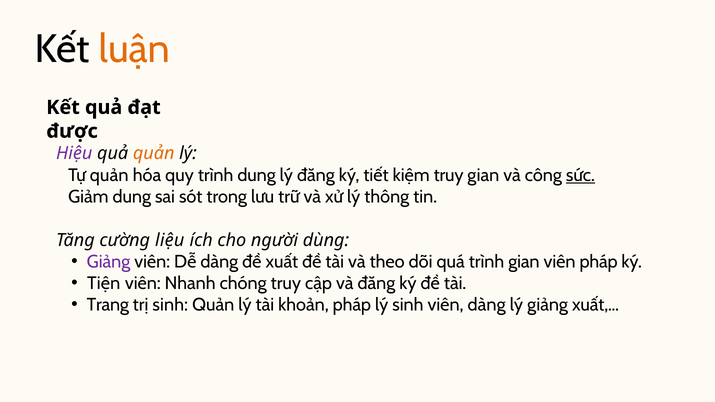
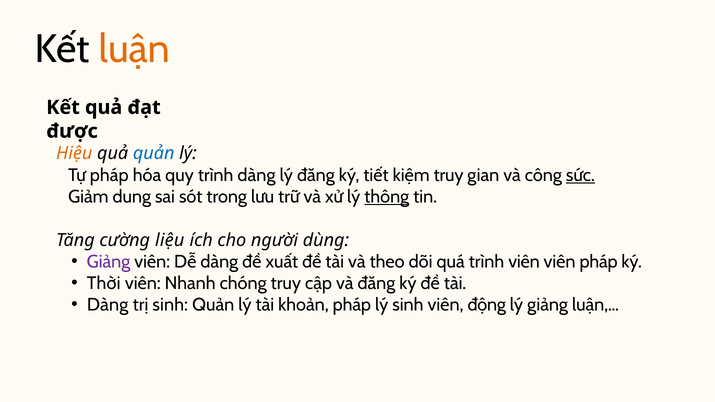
Hiệu colour: purple -> orange (74, 154)
quản colour: orange -> blue (154, 154)
Tự quản: quản -> pháp (109, 175)
trình dung: dung -> dàng (256, 175)
thông underline: none -> present (387, 197)
trình gian: gian -> viên (524, 262)
Tiện: Tiện -> Thời (104, 283)
Trang: Trang -> Dàng (108, 305)
viên dàng: dàng -> động (487, 305)
xuất,…: xuất,… -> luận,… (595, 305)
